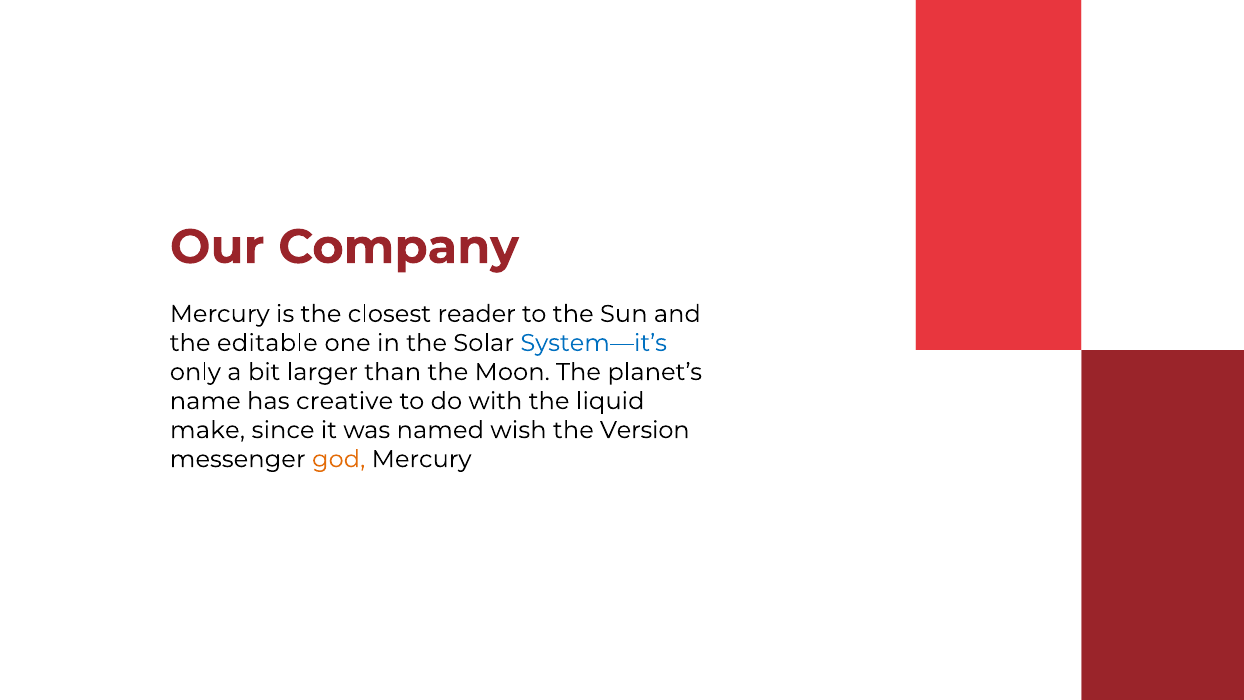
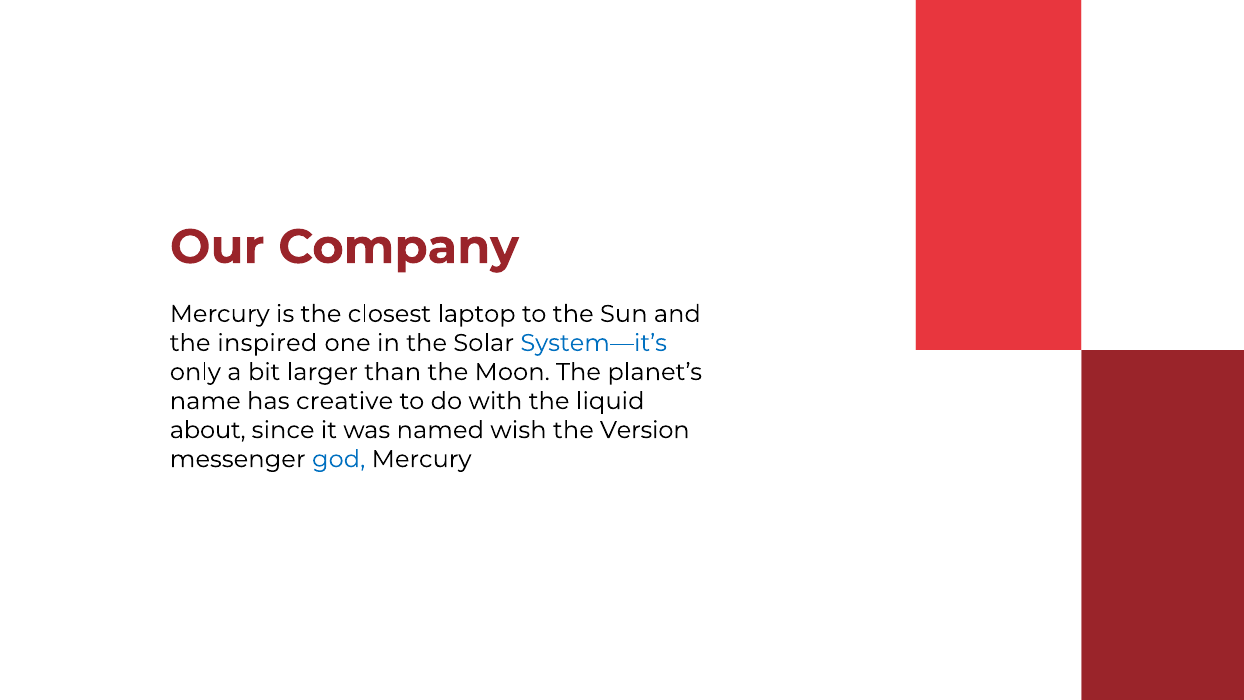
reader: reader -> laptop (477, 314)
editable: editable -> inspired (267, 343)
make: make -> about (208, 430)
god colour: orange -> blue (339, 459)
